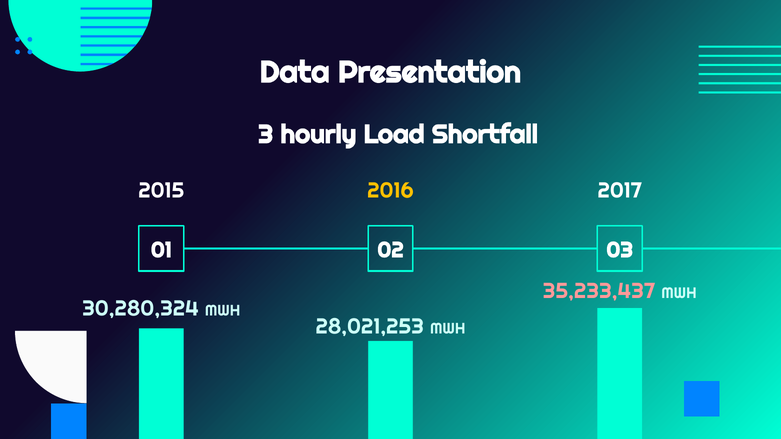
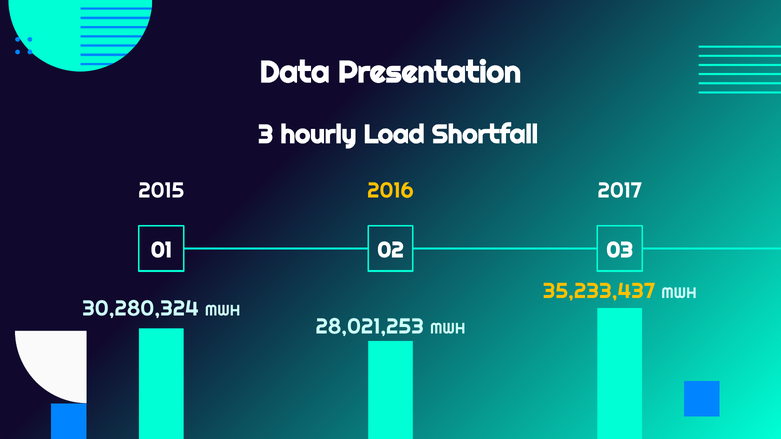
35,233,437 colour: pink -> yellow (599, 291)
